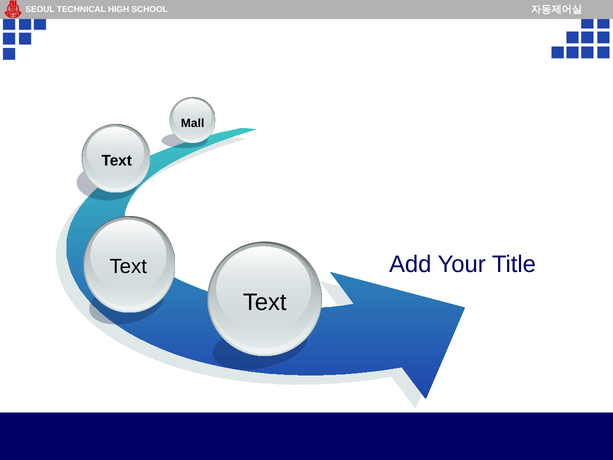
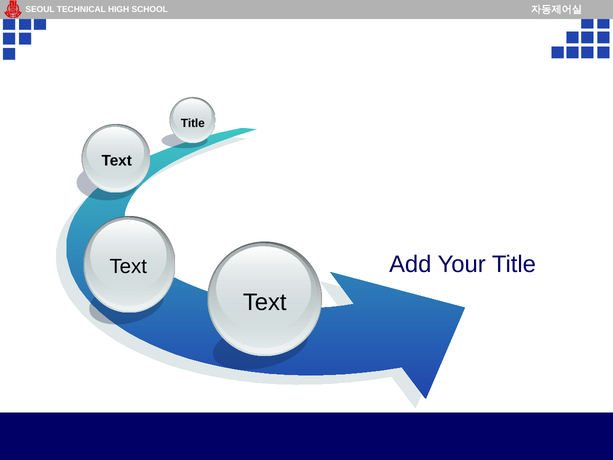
Mall: Mall -> Title (193, 123)
